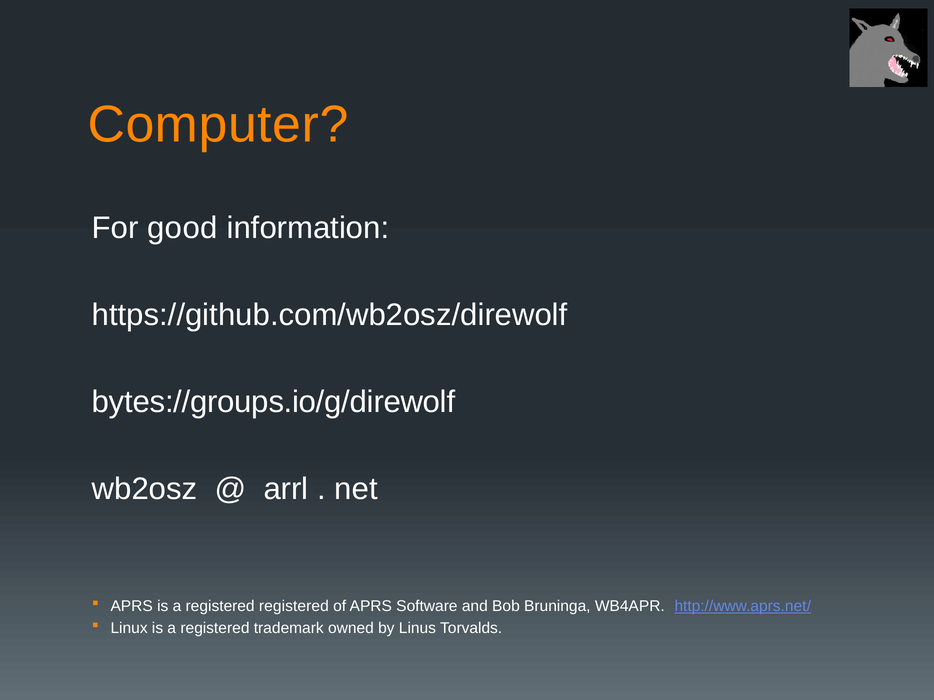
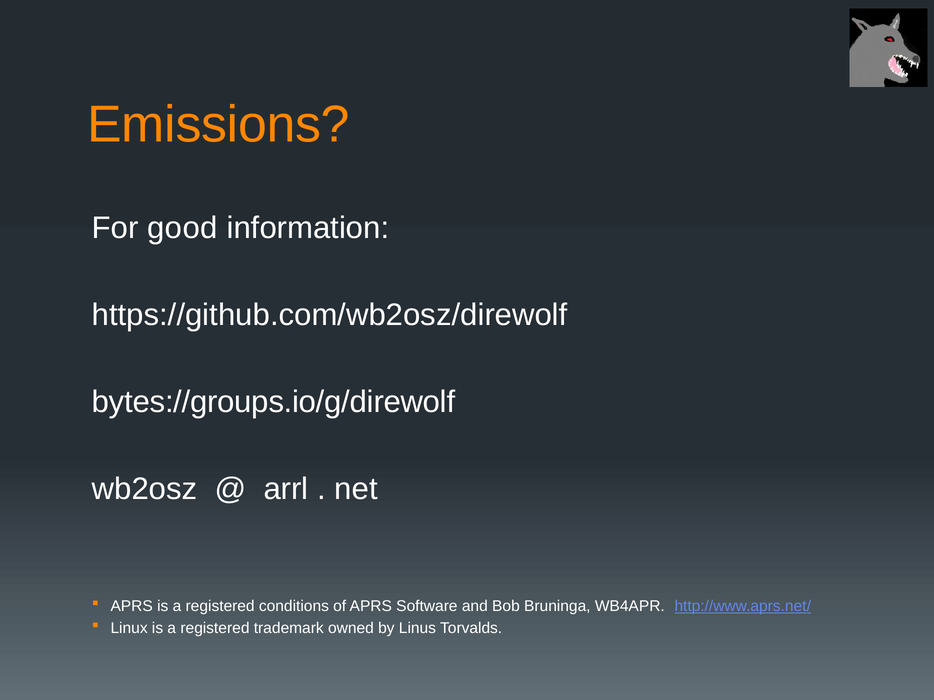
Computer: Computer -> Emissions (218, 125)
registered registered: registered -> conditions (294, 607)
